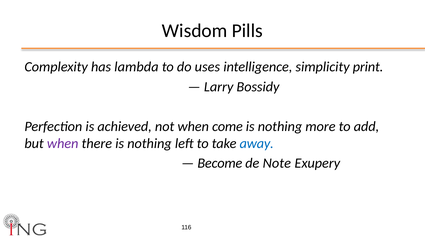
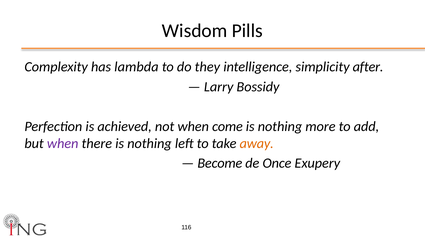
uses: uses -> they (207, 67)
print: print -> after (368, 67)
away colour: blue -> orange (257, 143)
Note: Note -> Once (277, 163)
